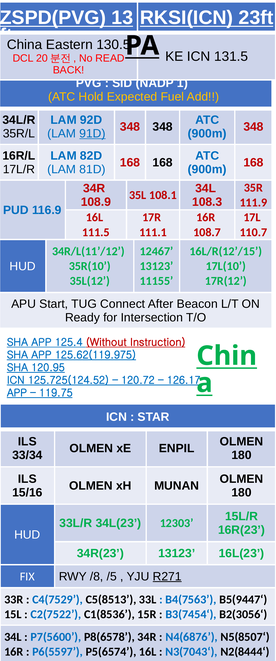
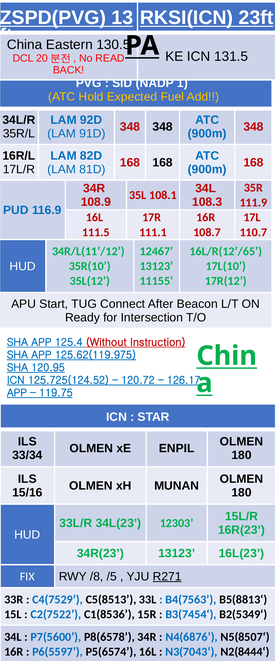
91D underline: present -> none (92, 133)
16L/R(12’/15: 16L/R(12’/15 -> 16L/R(12’/65 (226, 251)
B5(9447‘: B5(9447‘ -> B5(8813‘ (243, 599)
B2(3056‘: B2(3056‘ -> B2(5349‘ (243, 614)
